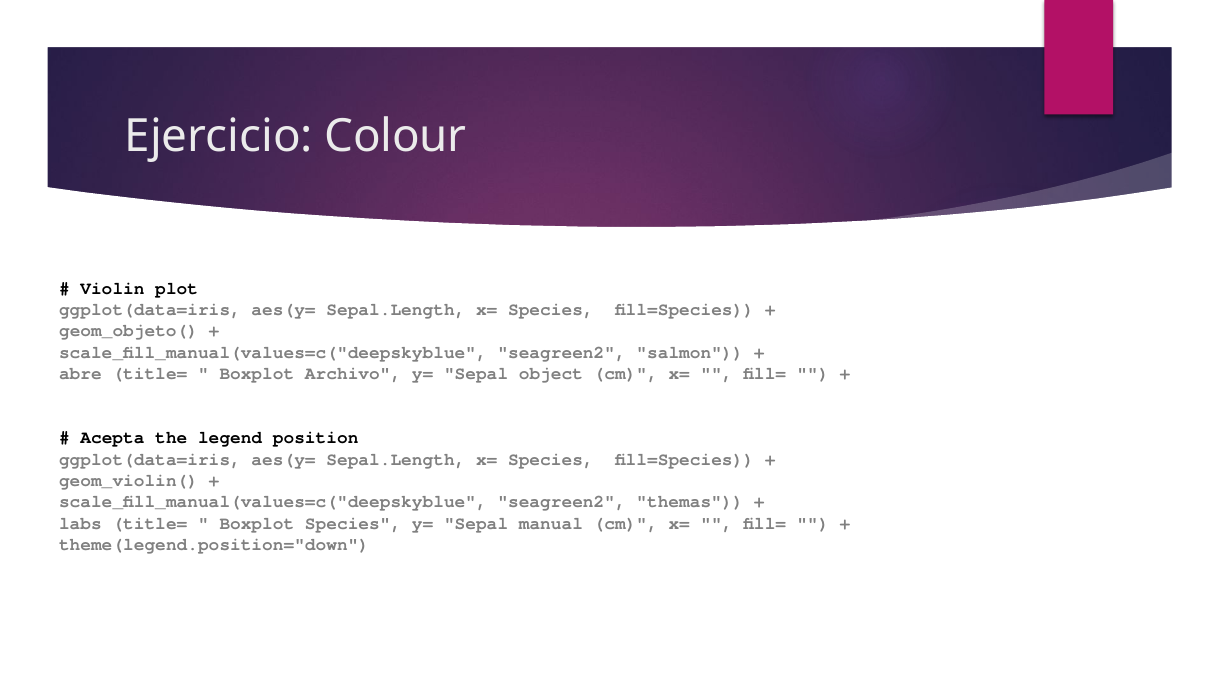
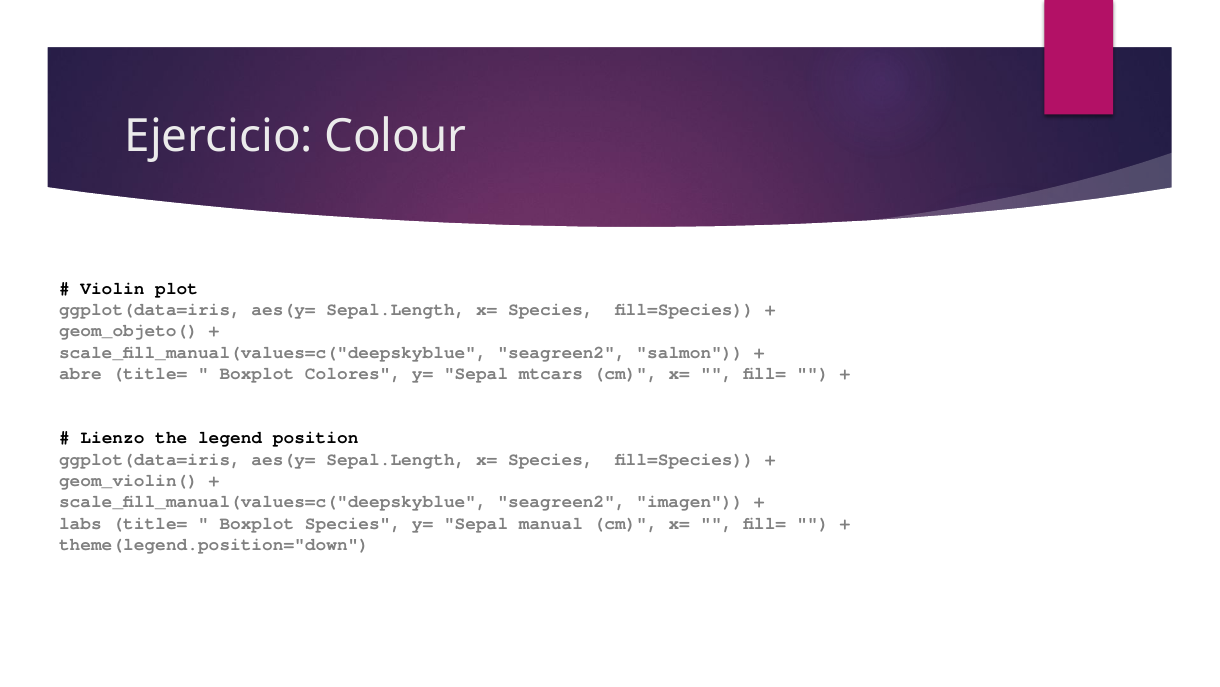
Archivo: Archivo -> Colores (353, 373)
object: object -> mtcars (551, 373)
Acepta: Acepta -> Lienzo (112, 437)
themas: themas -> imagen (690, 502)
